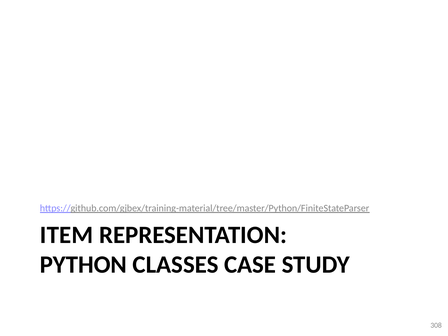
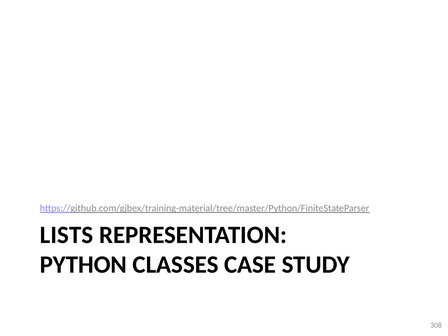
ITEM: ITEM -> LISTS (67, 235)
